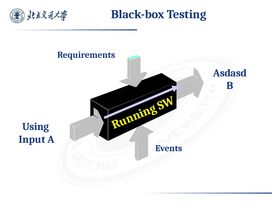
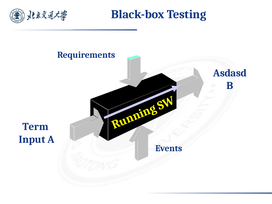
Using: Using -> Term (35, 127)
